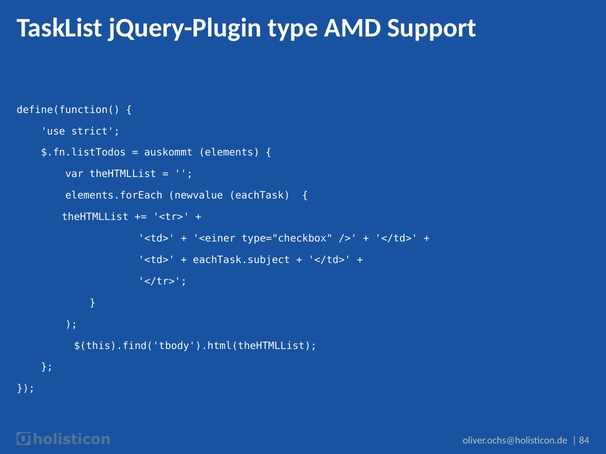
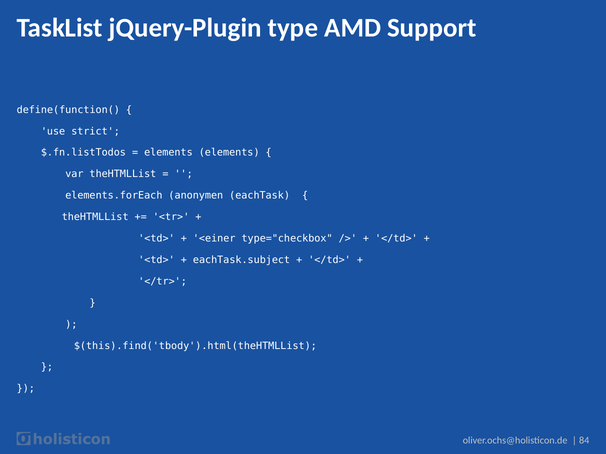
auskommt: auskommt -> elements (168, 153)
newvalue: newvalue -> anonymen (196, 196)
